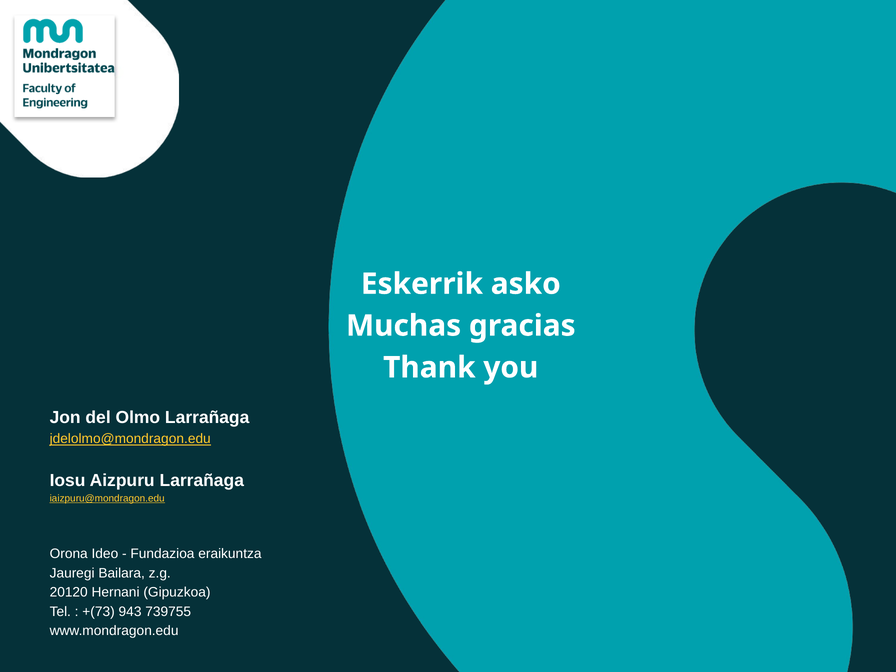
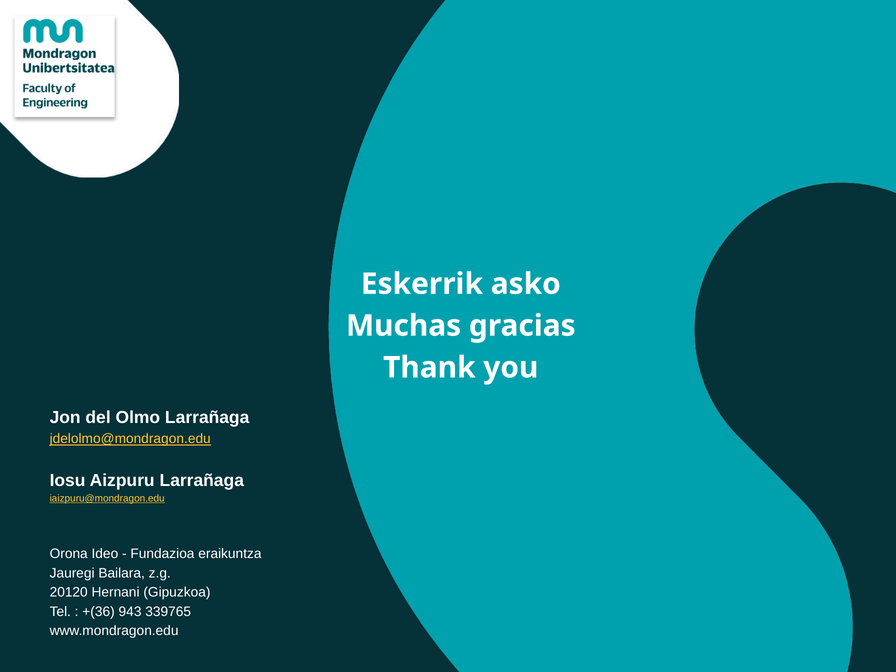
+(73: +(73 -> +(36 (99, 612)
739755: 739755 -> 339765 (168, 612)
